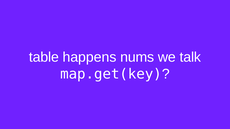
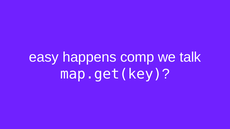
table: table -> easy (44, 57)
nums: nums -> comp (137, 57)
